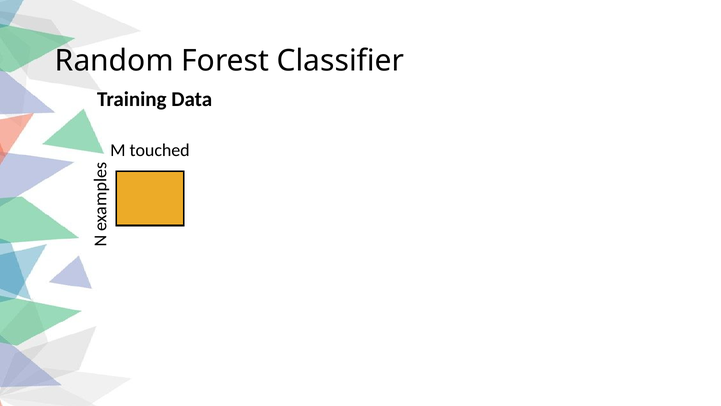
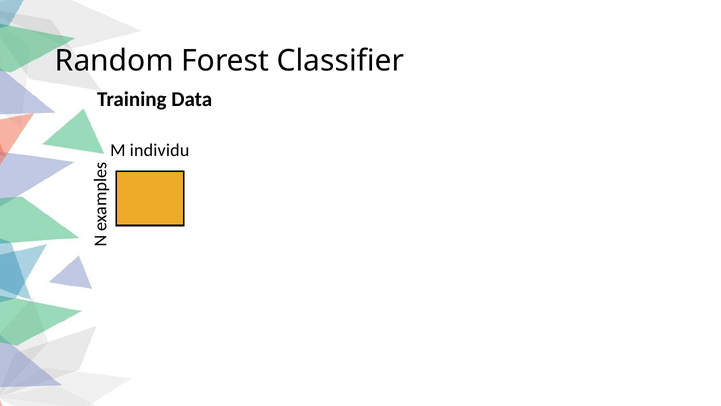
touched: touched -> individu (160, 150)
